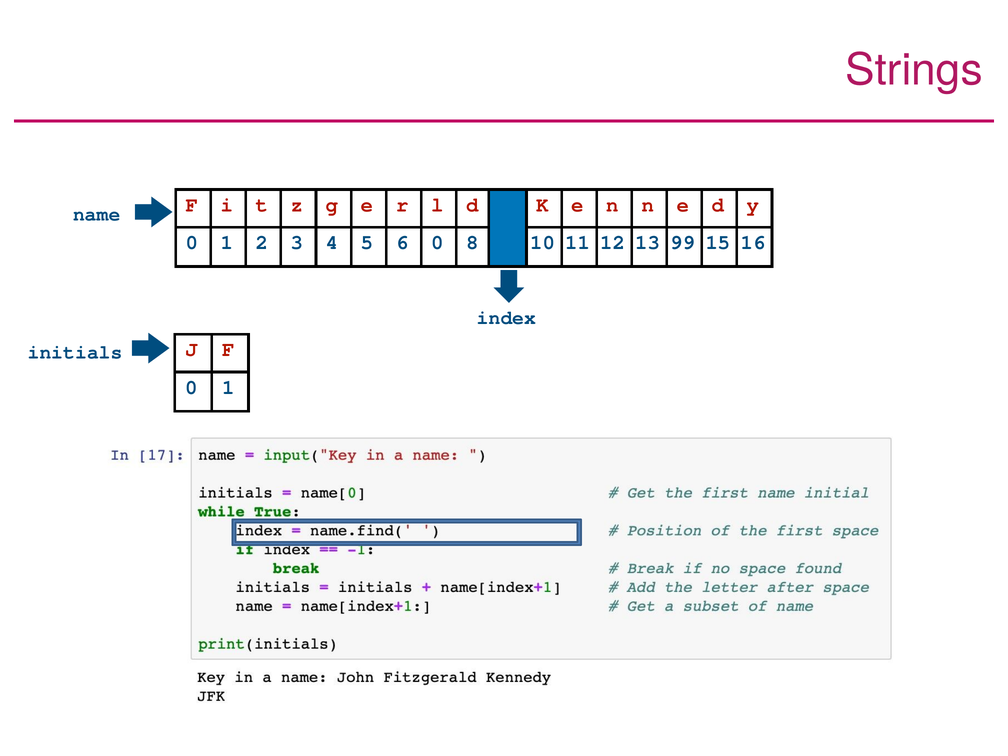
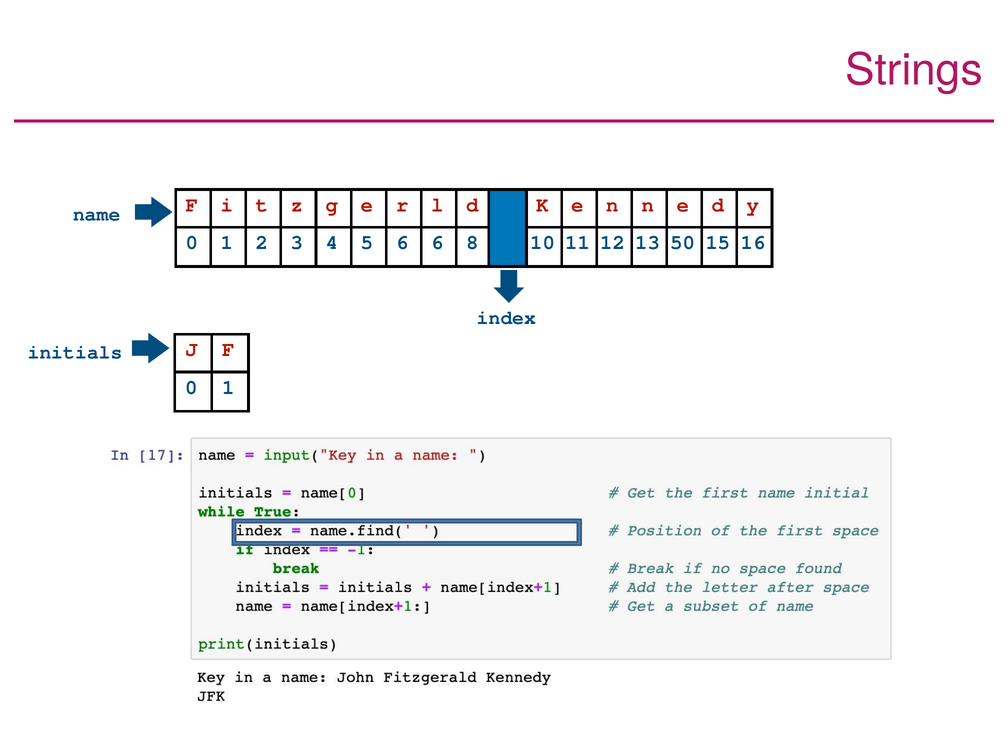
6 0: 0 -> 6 (437, 243)
99: 99 -> 50 (683, 243)
